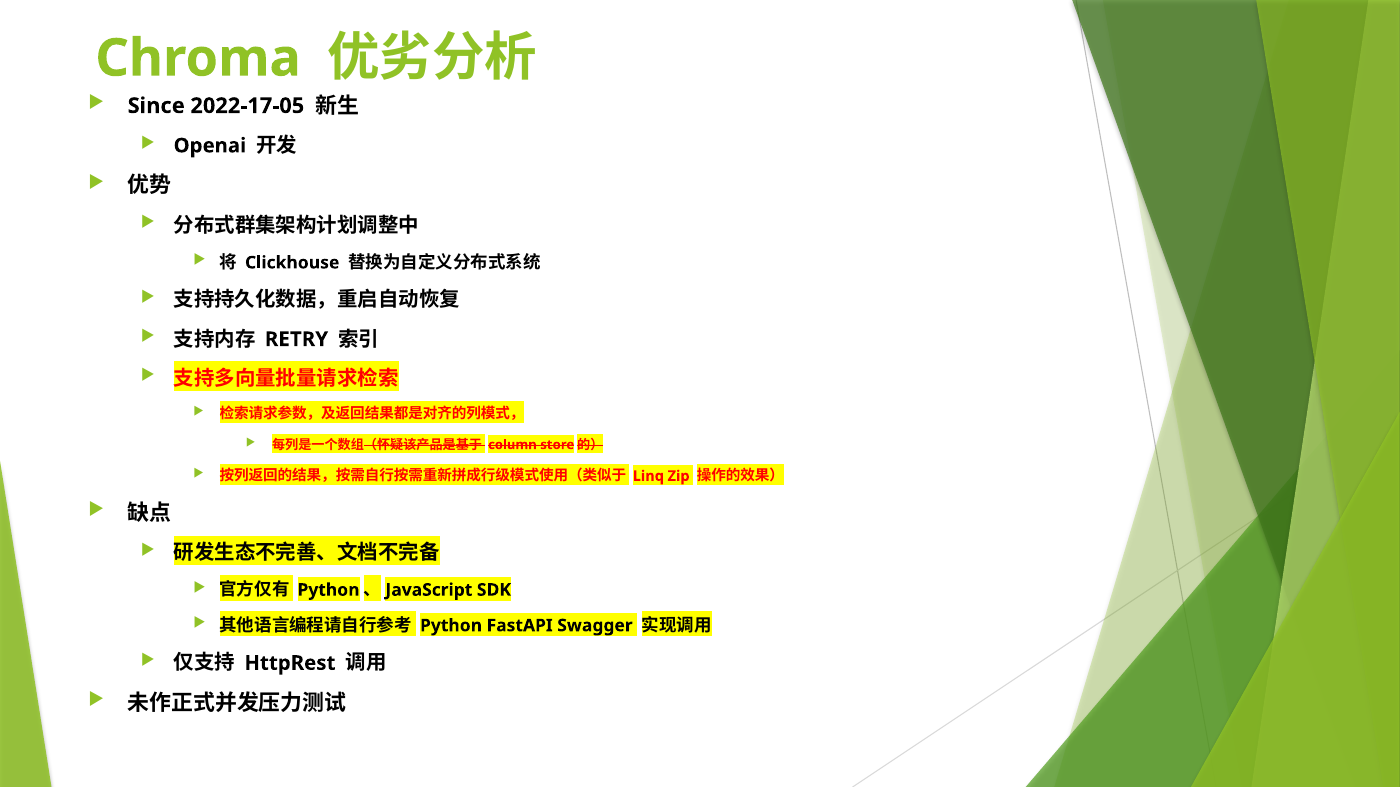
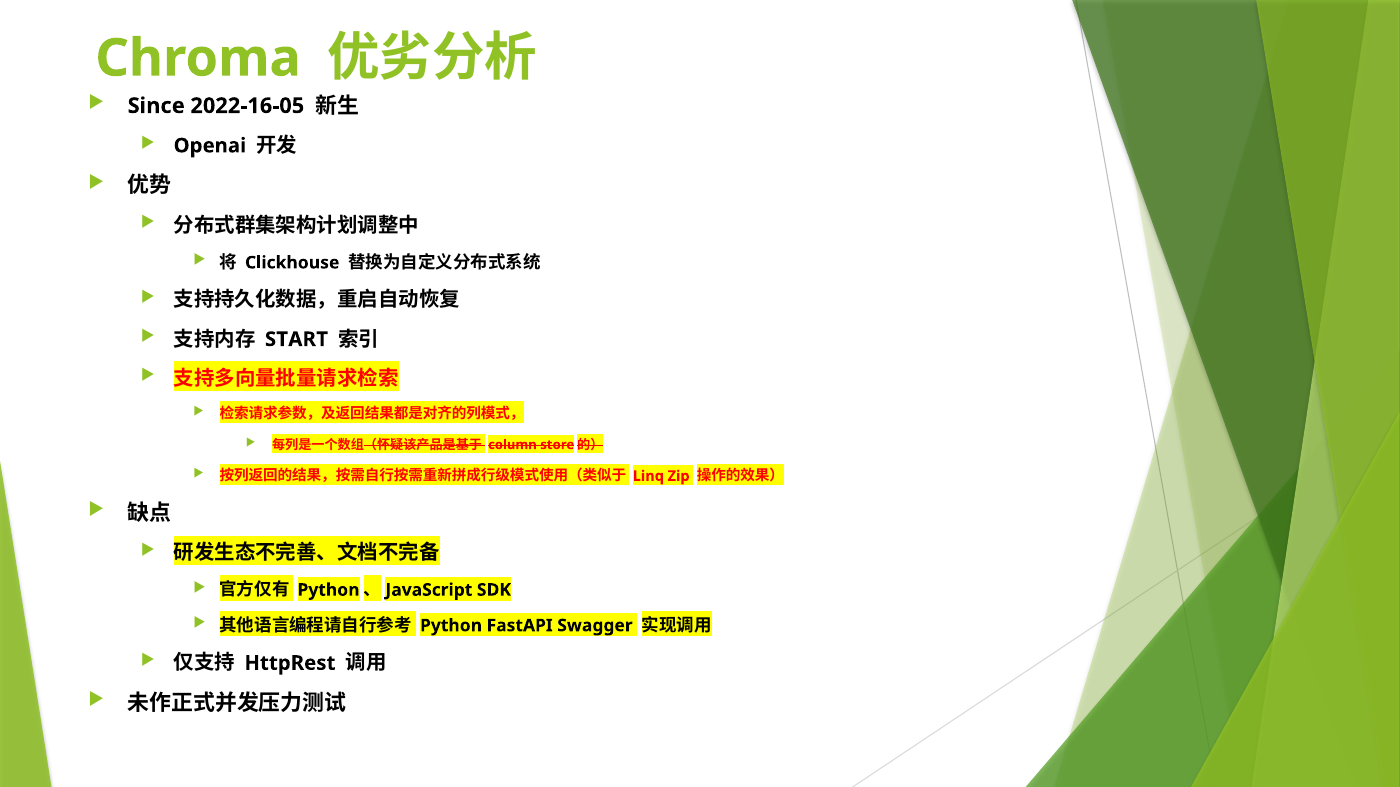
2022-17-05: 2022-17-05 -> 2022-16-05 (247, 106)
RETRY: RETRY -> START (296, 340)
